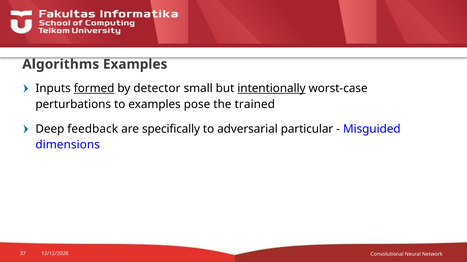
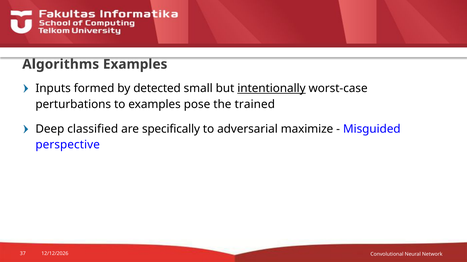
formed underline: present -> none (94, 89)
detector: detector -> detected (157, 89)
feedback: feedback -> classified (93, 129)
particular: particular -> maximize (307, 129)
dimensions: dimensions -> perspective (68, 145)
